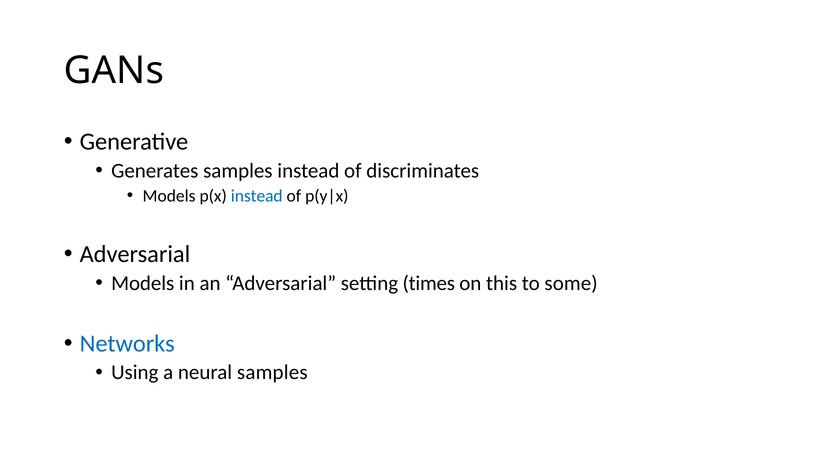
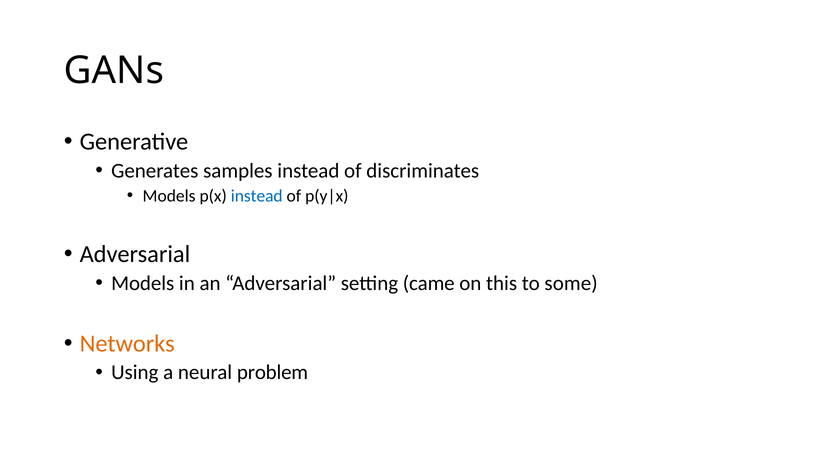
times: times -> came (429, 283)
Networks colour: blue -> orange (127, 343)
neural samples: samples -> problem (273, 372)
